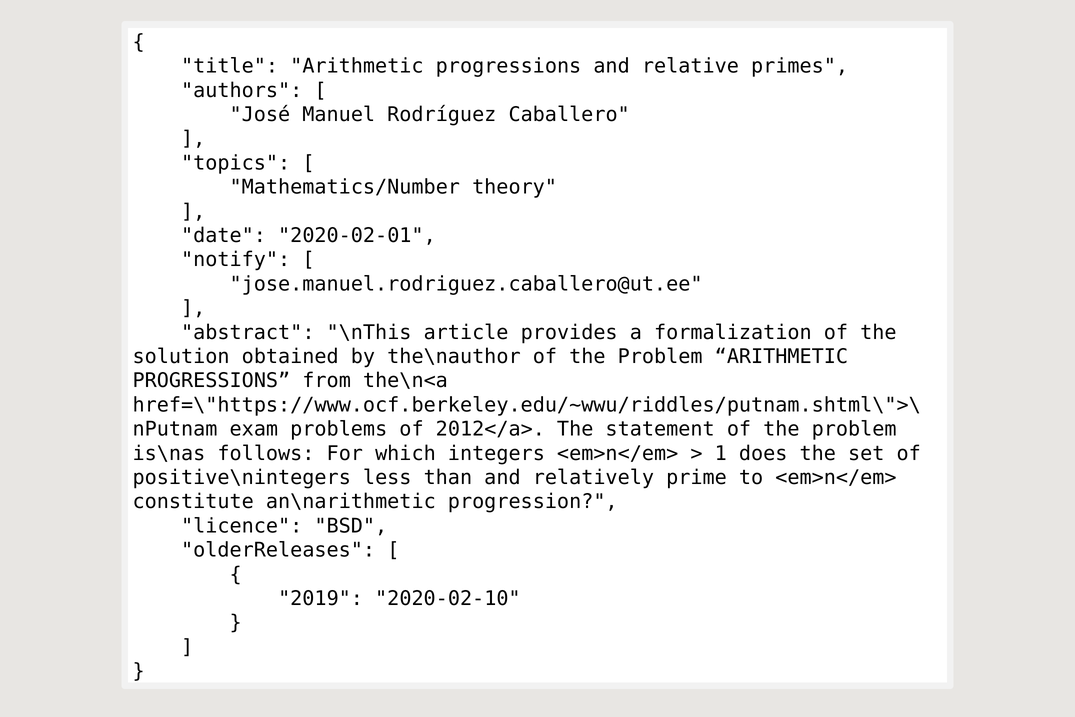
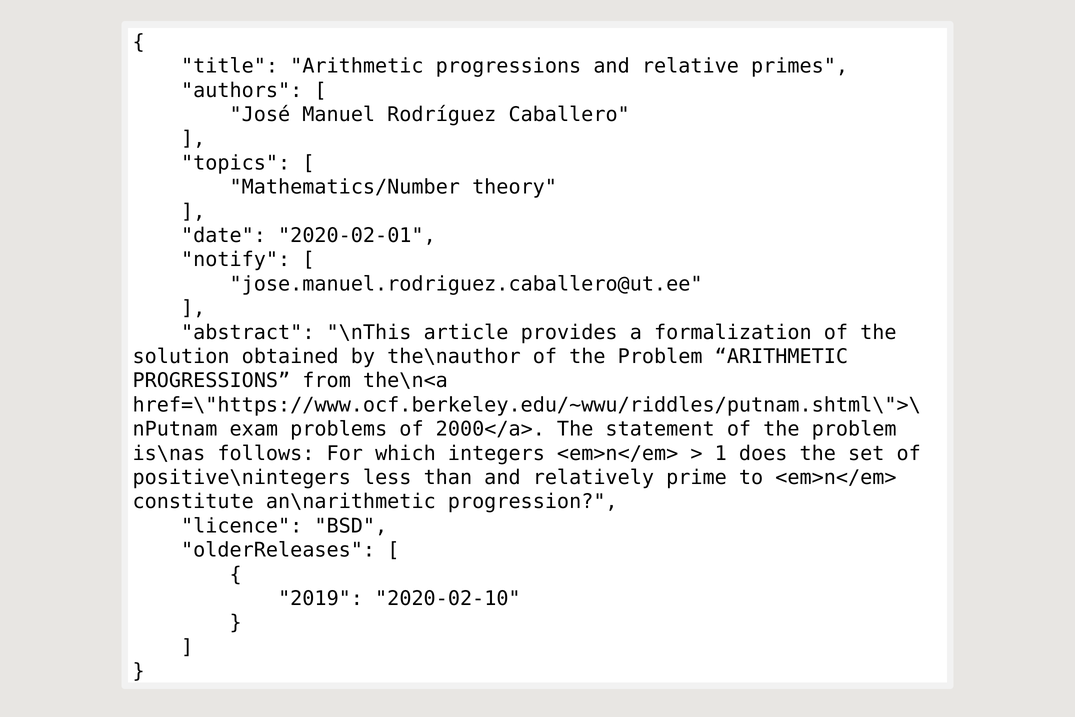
2012</a>: 2012</a> -> 2000</a> (490, 429)
